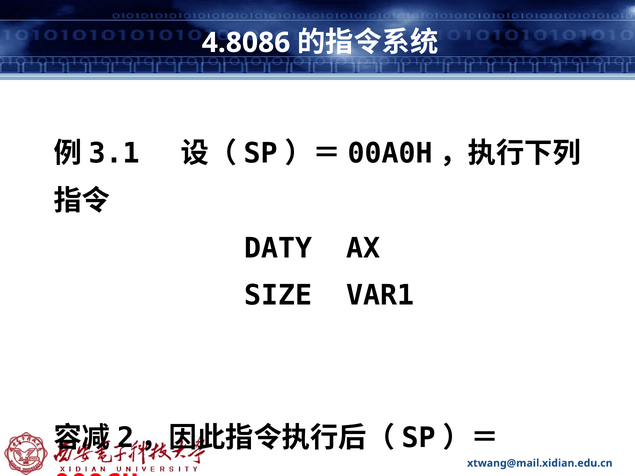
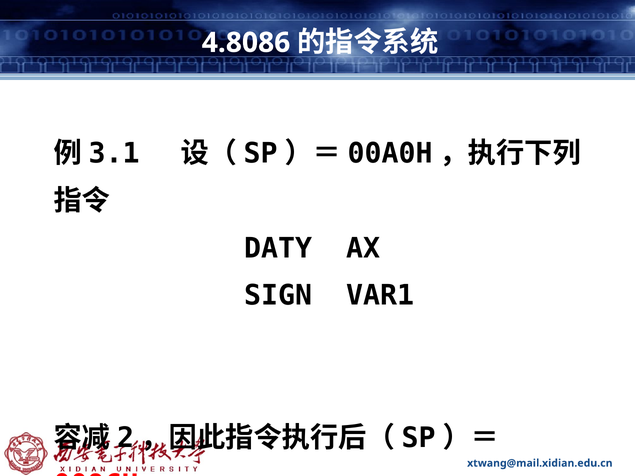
SIZE: SIZE -> SIGN (278, 296)
